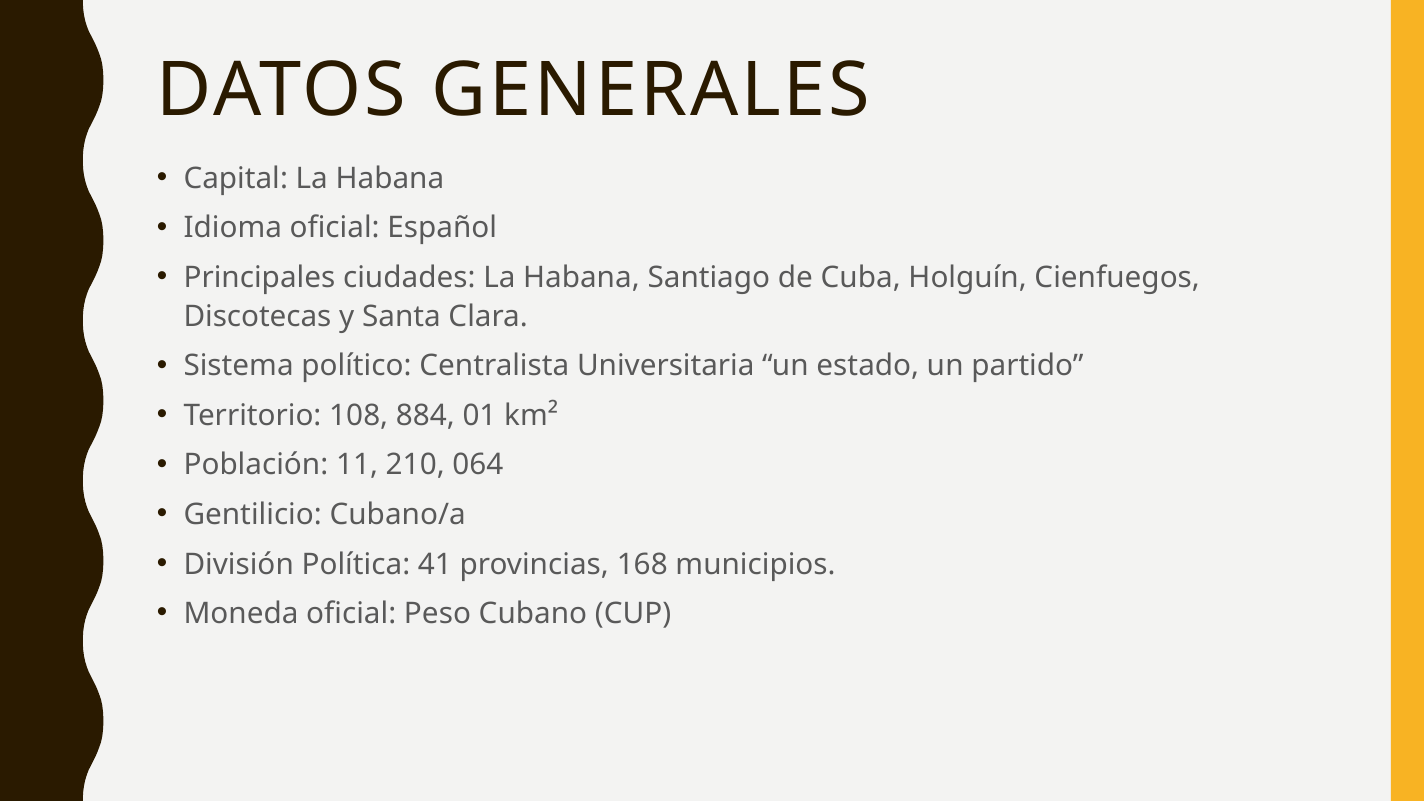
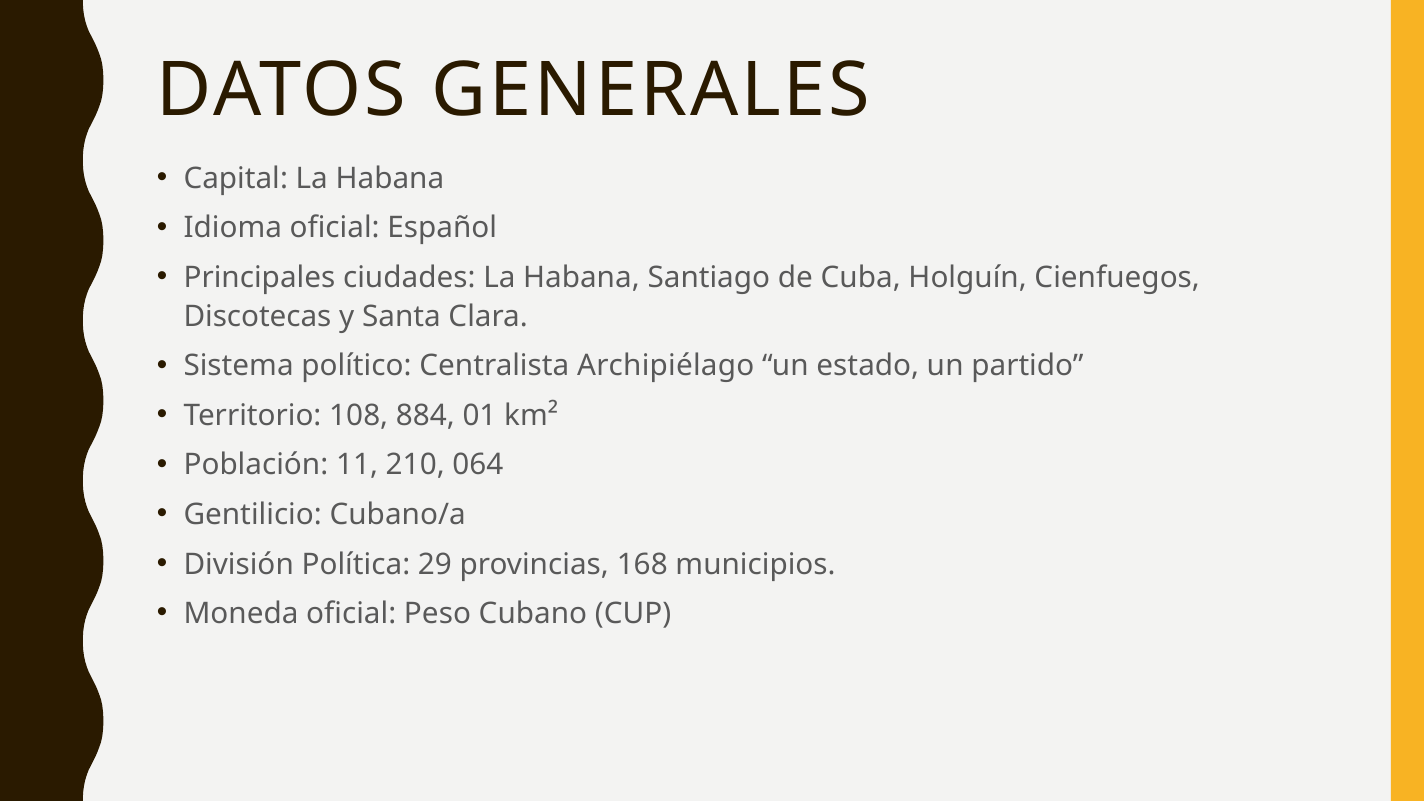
Universitaria: Universitaria -> Archipiélago (666, 366)
41: 41 -> 29 (435, 564)
